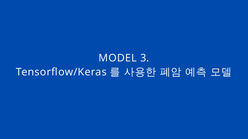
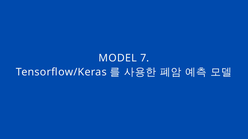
3: 3 -> 7 (145, 58)
